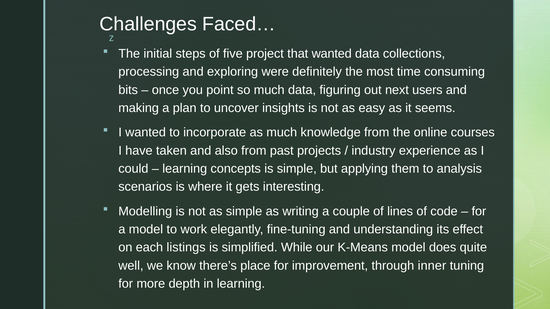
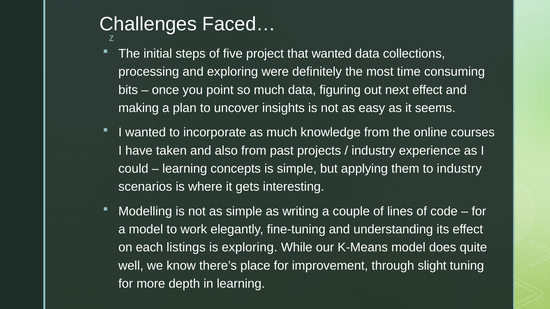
next users: users -> effect (427, 90)
to analysis: analysis -> industry (459, 169)
is simplified: simplified -> exploring (250, 248)
inner: inner -> slight (432, 266)
